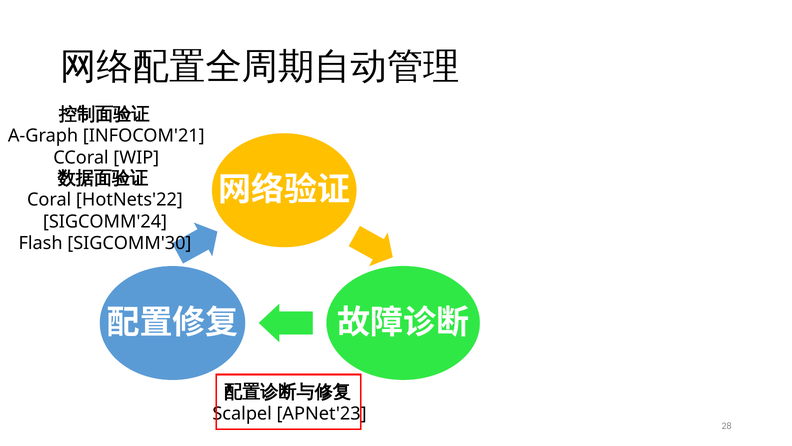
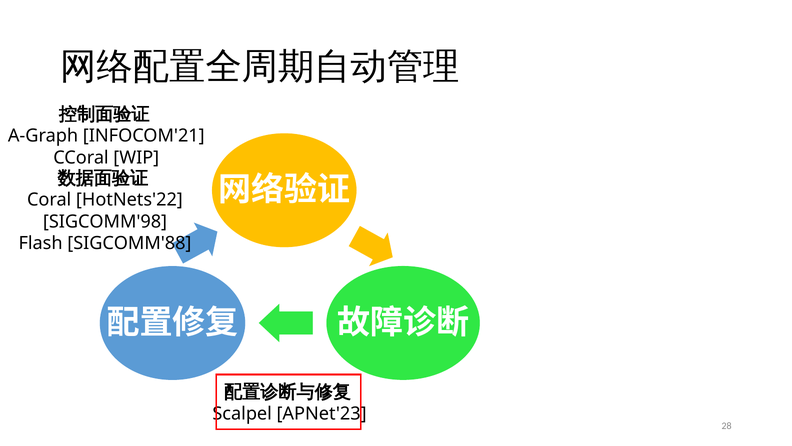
SIGCOMM'24: SIGCOMM'24 -> SIGCOMM'98 (105, 221)
SIGCOMM'30: SIGCOMM'30 -> SIGCOMM'88 (129, 243)
